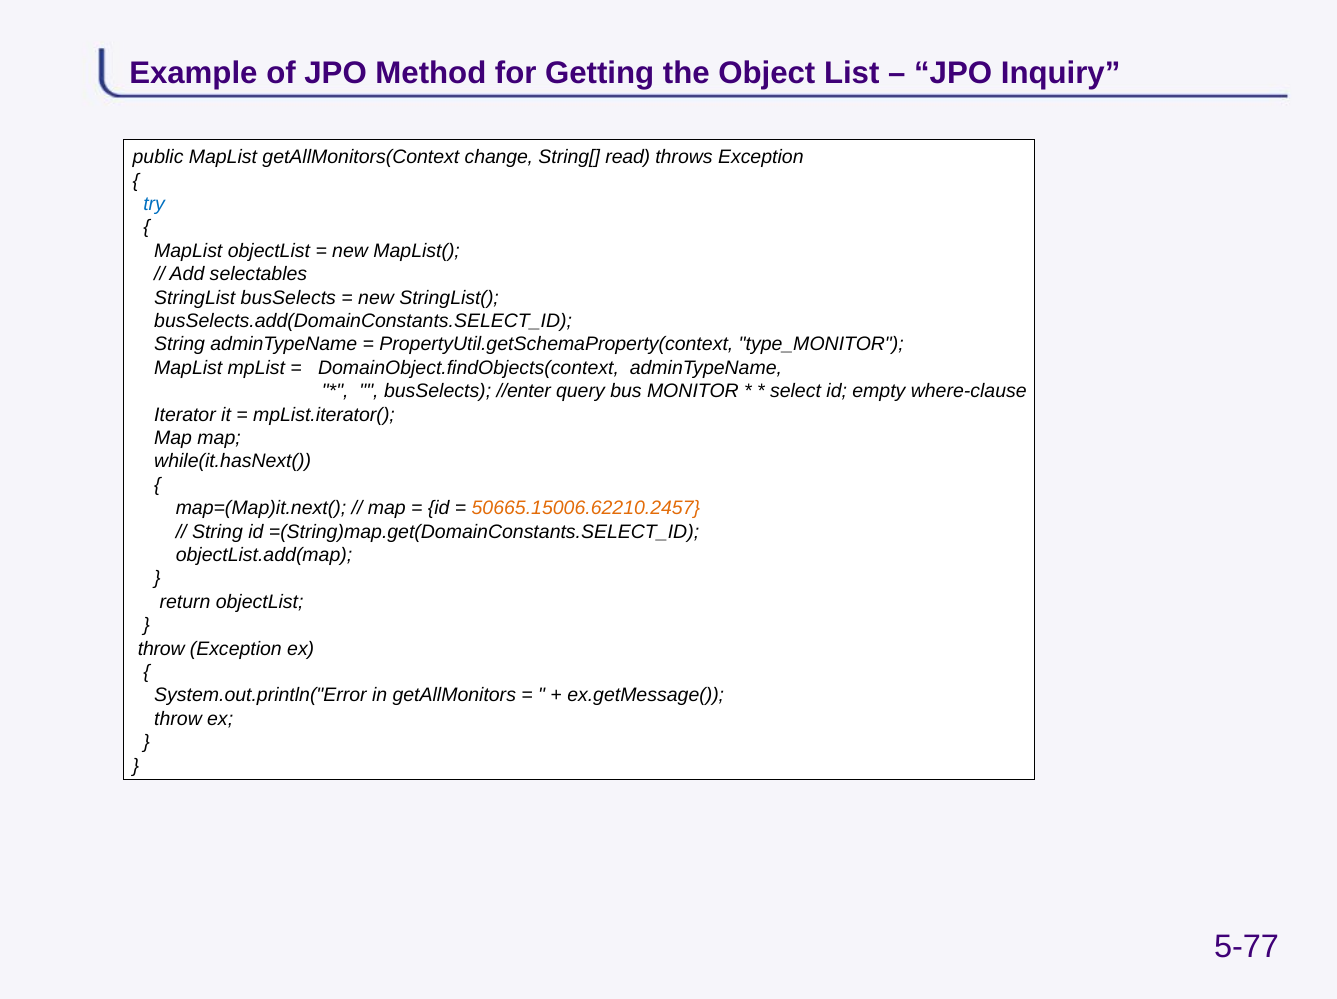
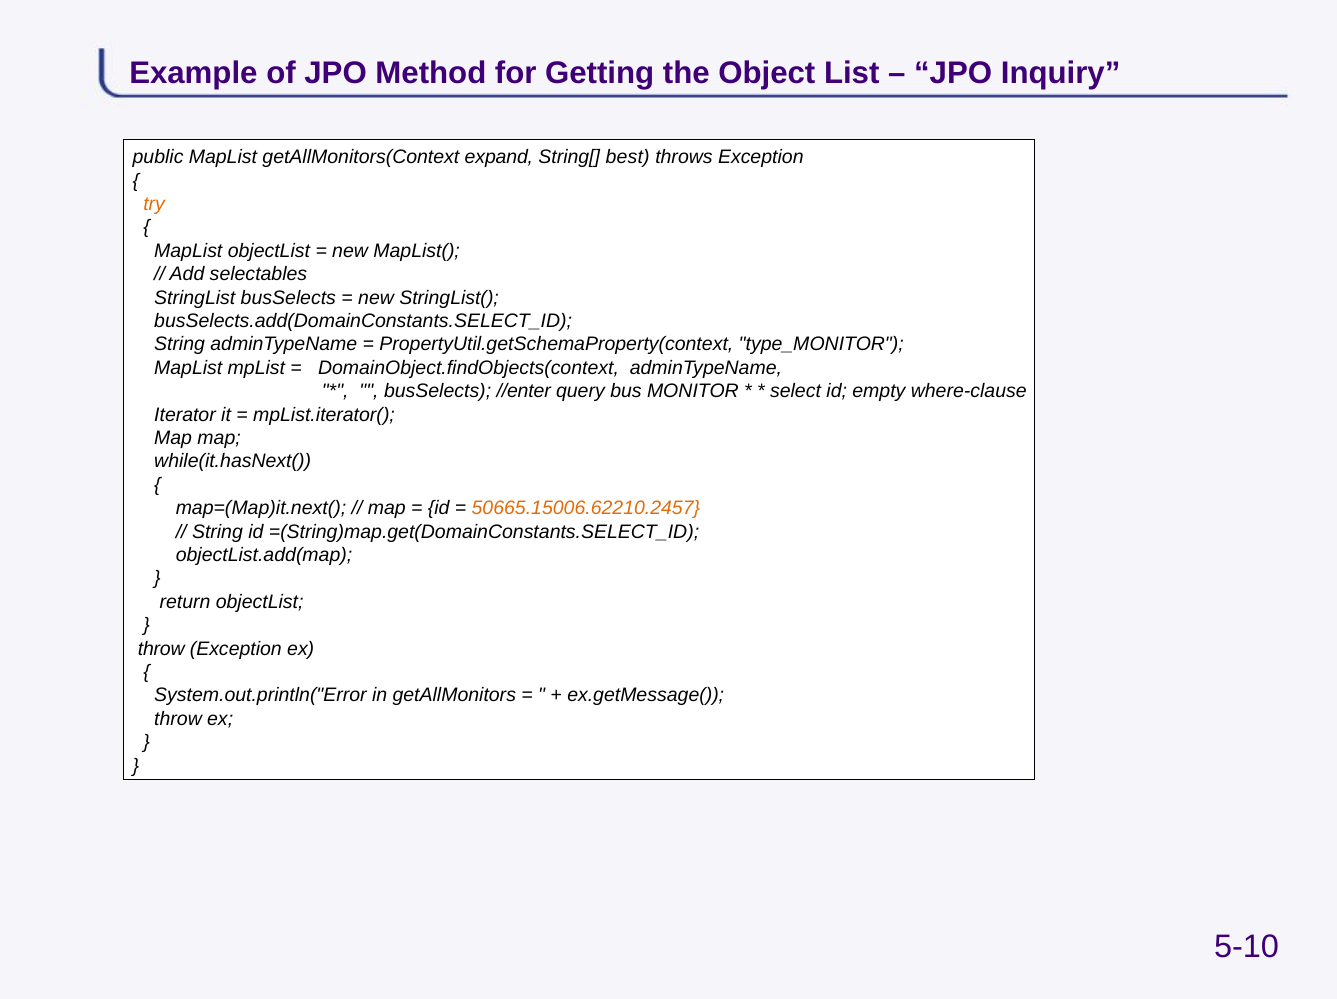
change: change -> expand (499, 157)
read: read -> best (628, 157)
try colour: blue -> orange (154, 204)
5-77: 5-77 -> 5-10 (1246, 946)
